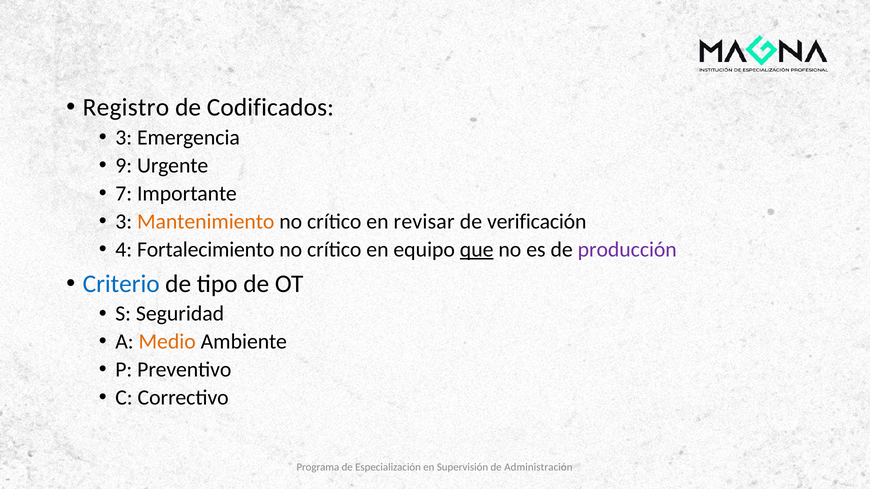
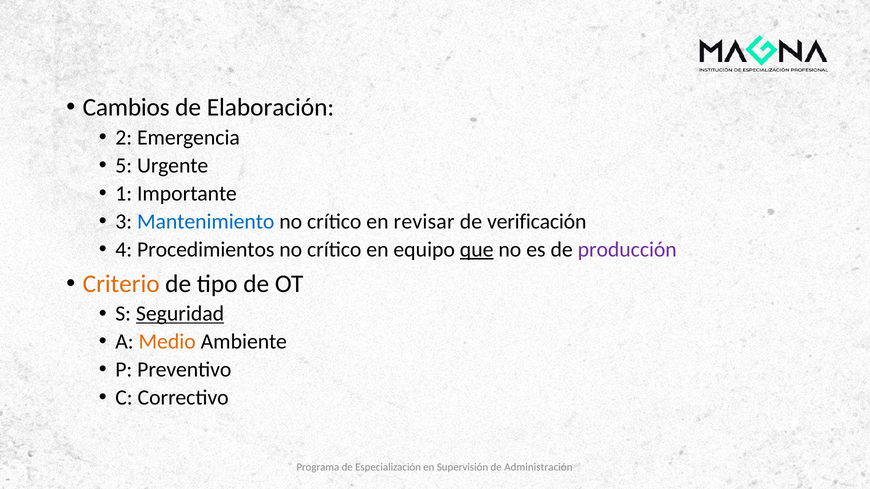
Registro: Registro -> Cambios (126, 108)
Codificados: Codificados -> Elaboración (270, 108)
3: 3 -> 2 (124, 138)
9: 9 -> 5 (124, 166)
7: 7 -> 1 (124, 194)
Mantenimiento colour: orange -> blue (206, 222)
Fortalecimiento: Fortalecimiento -> Procedimientos (206, 250)
Criterio colour: blue -> orange (121, 284)
Seguridad underline: none -> present (180, 314)
